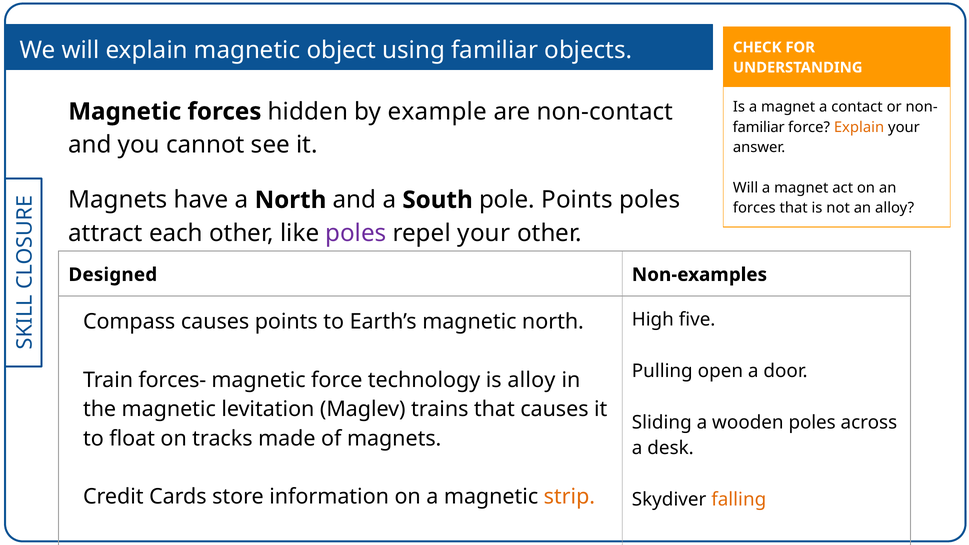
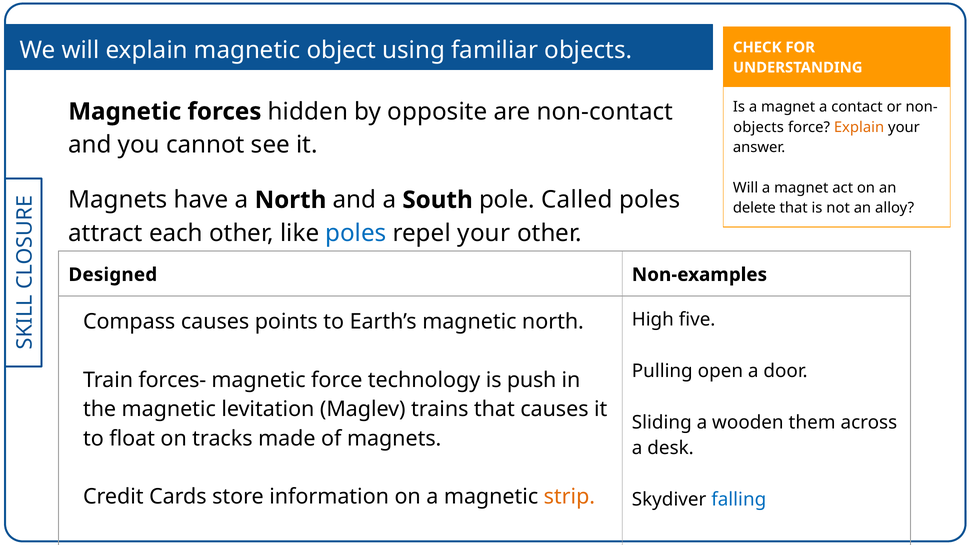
example: example -> opposite (437, 112)
familiar: familiar -> objects (759, 127)
pole Points: Points -> Called (577, 200)
forces: forces -> delete (754, 208)
poles colour: purple -> blue (356, 233)
is alloy: alloy -> push (532, 380)
wooden poles: poles -> them (812, 422)
falling colour: orange -> blue (739, 499)
